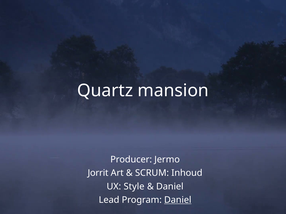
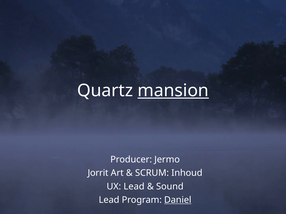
mansion underline: none -> present (173, 91)
UX Style: Style -> Lead (134, 187)
Daniel: Daniel -> Sound (170, 187)
